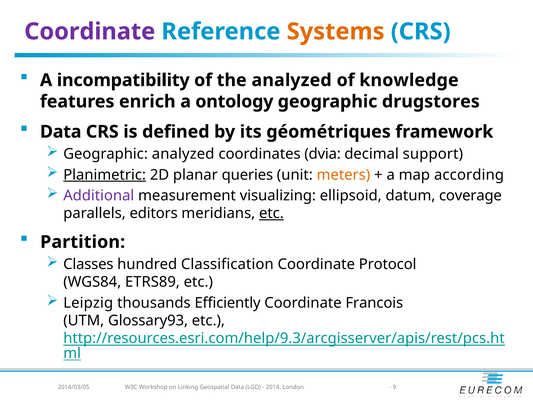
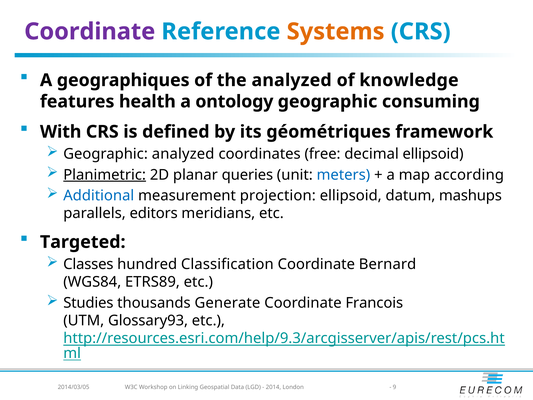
incompatibility: incompatibility -> geographiques (123, 80)
enrich: enrich -> health (147, 101)
drugstores: drugstores -> consuming (431, 101)
Data: Data -> With (61, 132)
dvia: dvia -> free (323, 154)
decimal support: support -> ellipsoid (433, 154)
meters colour: orange -> blue (343, 175)
Additional colour: purple -> blue (99, 195)
visualizing: visualizing -> projection (278, 195)
coverage: coverage -> mashups (470, 195)
etc underline: present -> none (271, 213)
Partition: Partition -> Targeted (83, 242)
Protocol: Protocol -> Bernard (388, 264)
Leipzig: Leipzig -> Studies (88, 303)
Efficiently: Efficiently -> Generate (227, 303)
